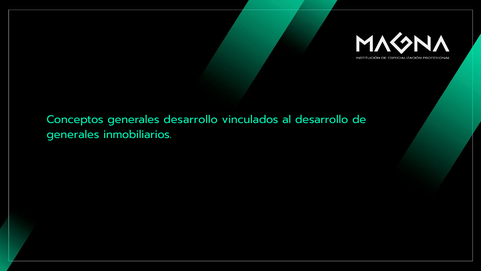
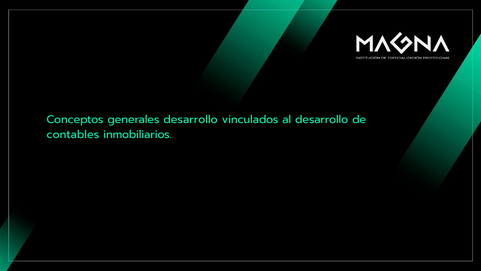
generales: generales -> contables (73, 134)
